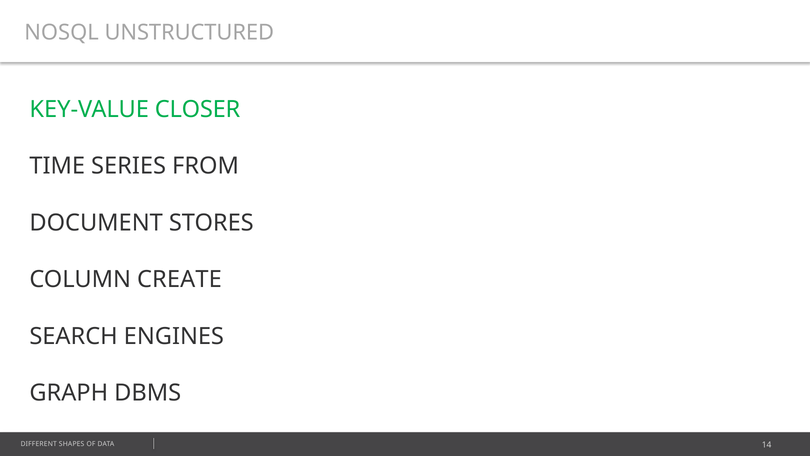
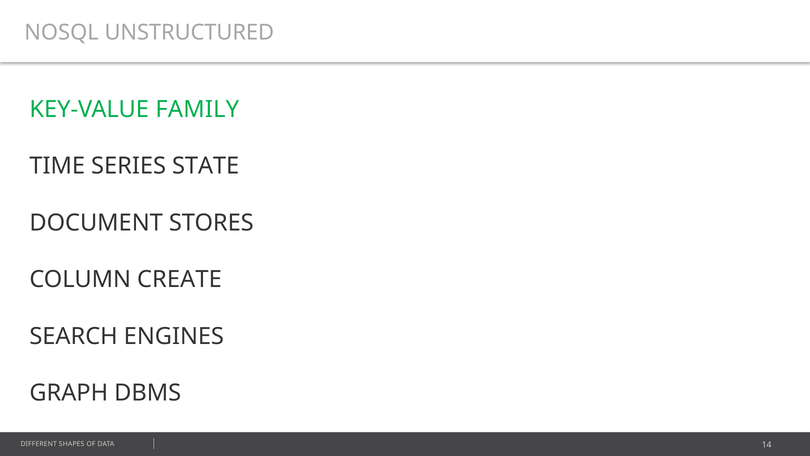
CLOSER: CLOSER -> FAMILY (197, 109)
FROM: FROM -> STATE (206, 166)
